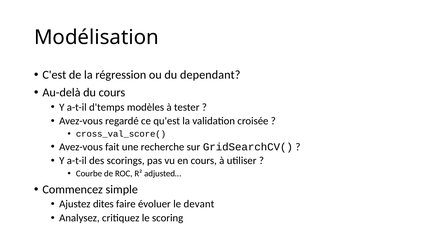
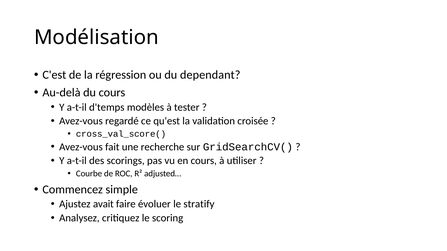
dites: dites -> avait (103, 204)
devant: devant -> stratify (199, 204)
